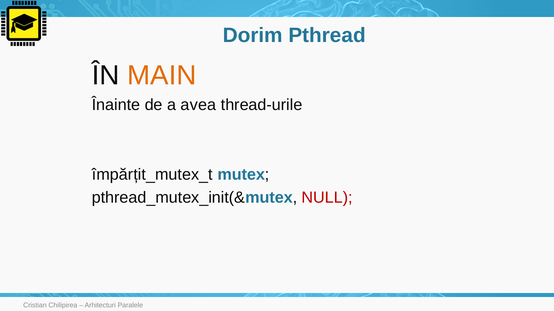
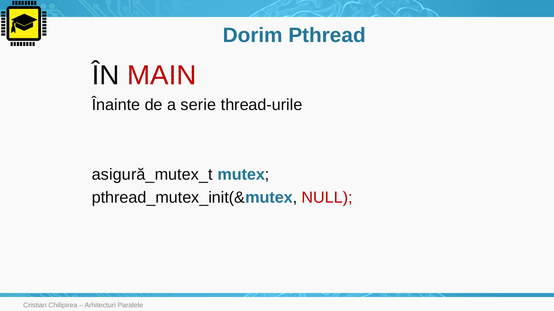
MAIN colour: orange -> red (162, 76)
avea: avea -> serie (198, 105)
împărțit_mutex_t: împărțit_mutex_t -> asigură_mutex_t (152, 175)
